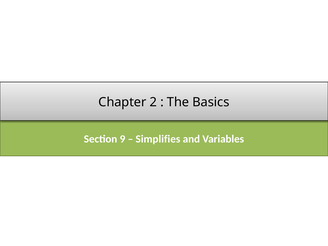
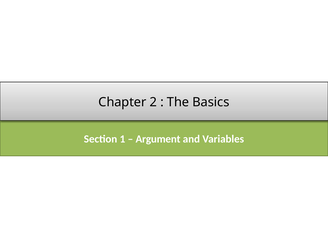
9: 9 -> 1 (122, 139)
Simplifies: Simplifies -> Argument (158, 139)
